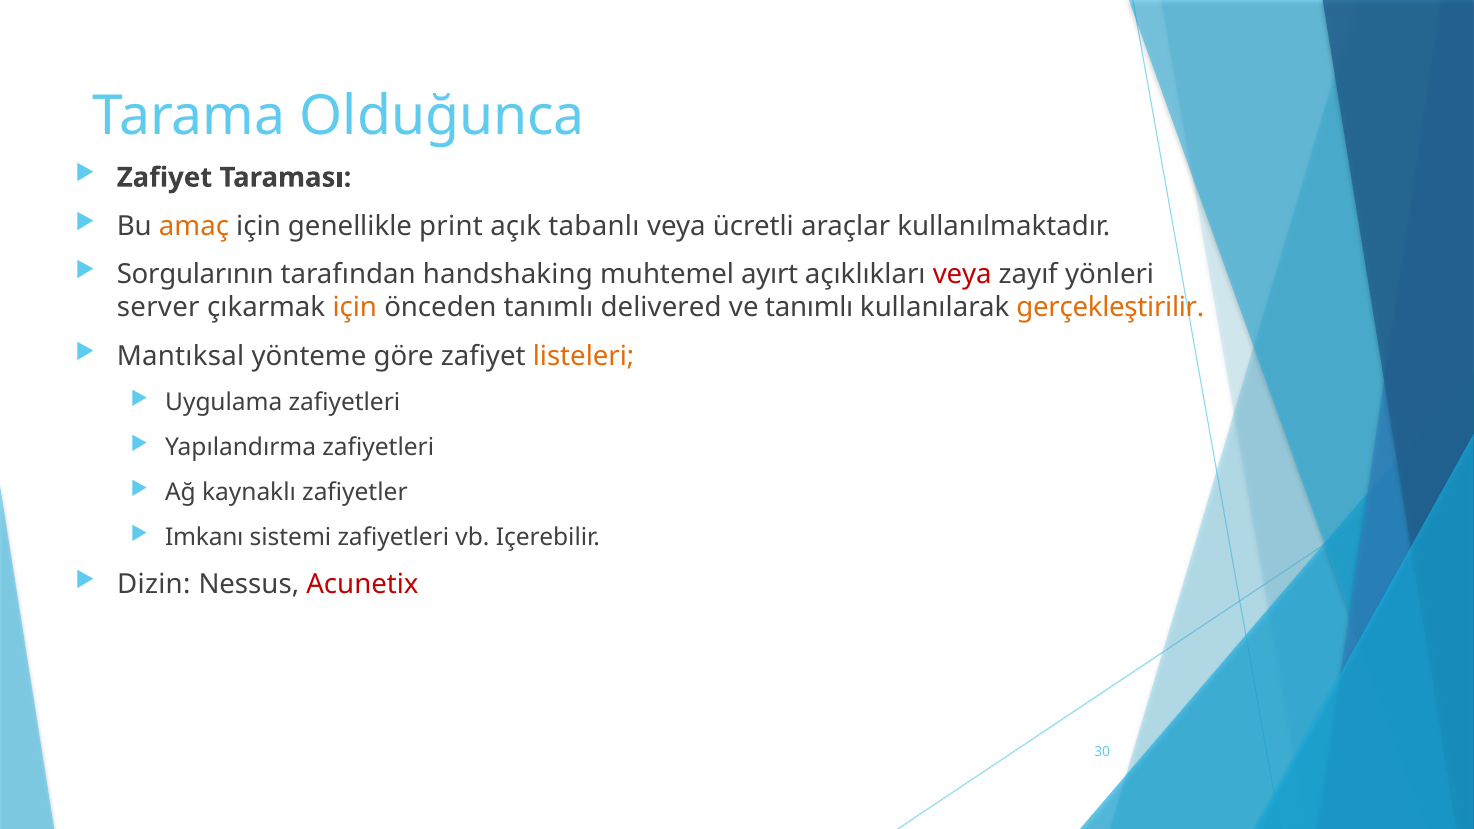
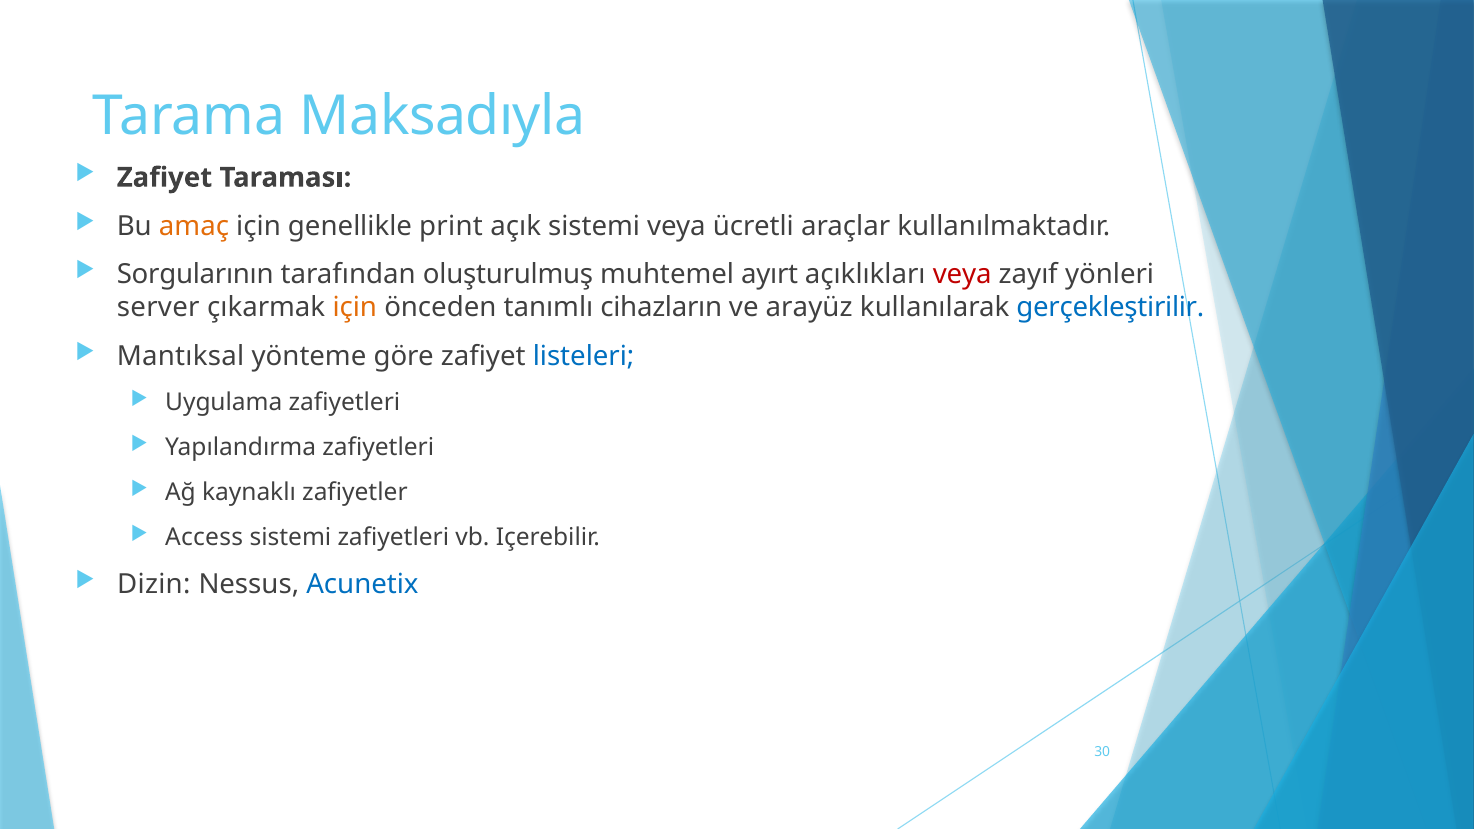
Olduğunca: Olduğunca -> Maksadıyla (443, 116)
açık tabanlı: tabanlı -> sistemi (594, 226)
handshaking: handshaking -> oluşturulmuş (508, 275)
delivered: delivered -> cihazların (661, 308)
ve tanımlı: tanımlı -> arayüz (809, 308)
gerçekleştirilir colour: orange -> blue (1110, 308)
listeleri colour: orange -> blue (584, 356)
Imkanı: Imkanı -> Access (204, 537)
Acunetix colour: red -> blue (362, 584)
